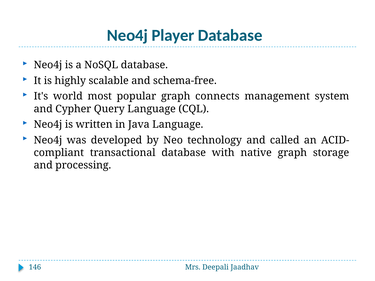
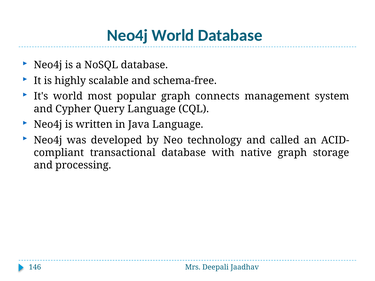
Neo4j Player: Player -> World (173, 35)
